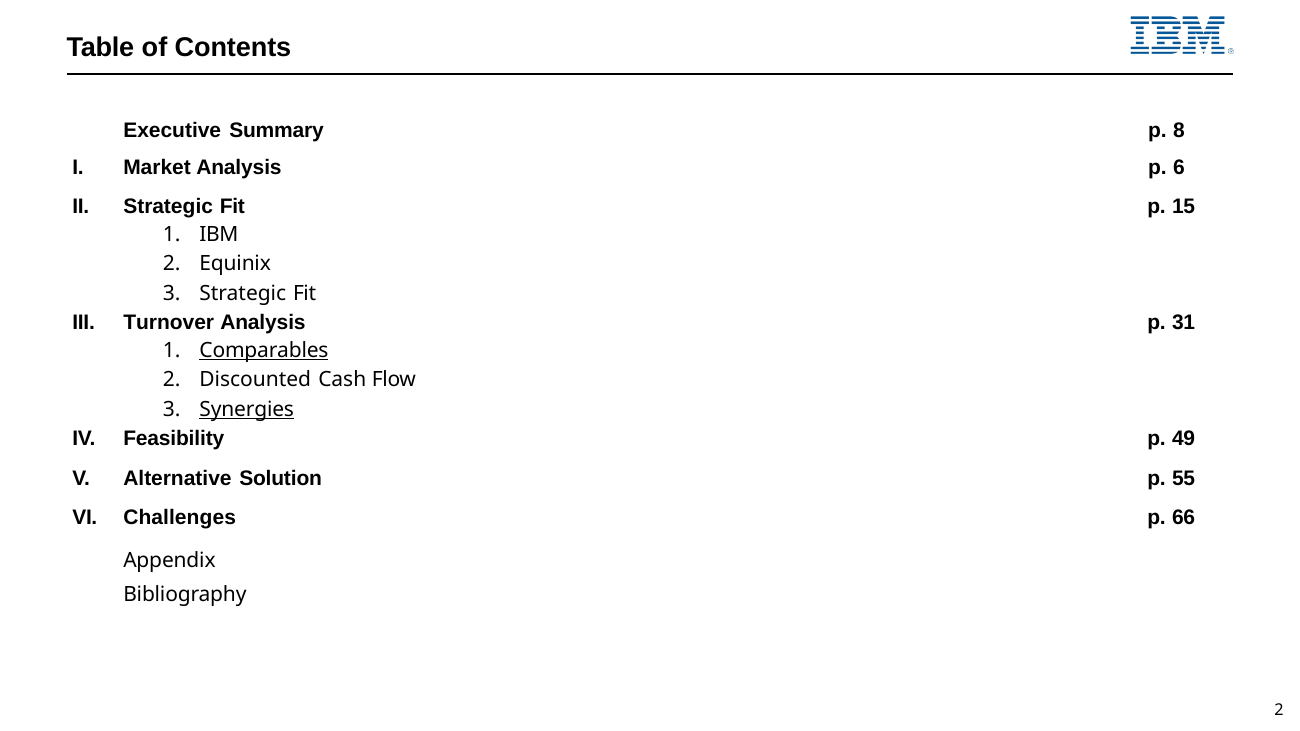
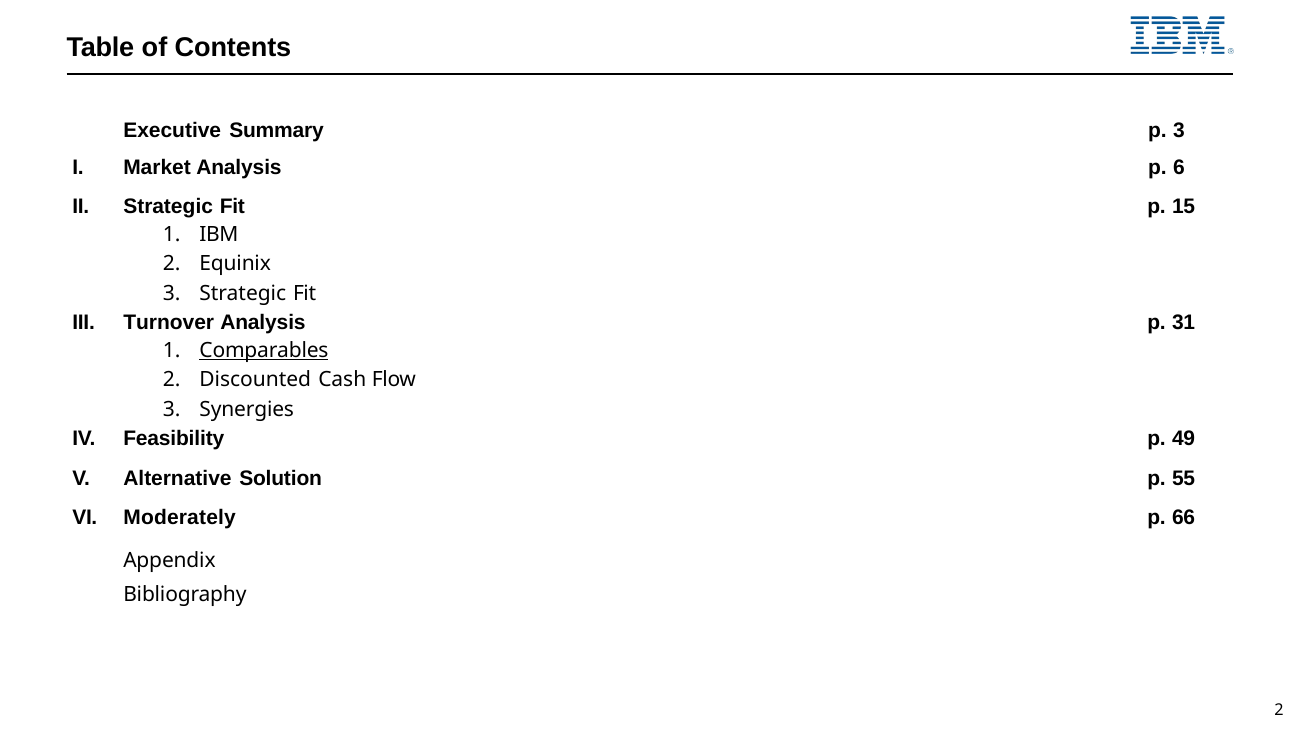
p 8: 8 -> 3 (1179, 130)
Synergies underline: present -> none (247, 409)
Challenges: Challenges -> Moderately (180, 518)
